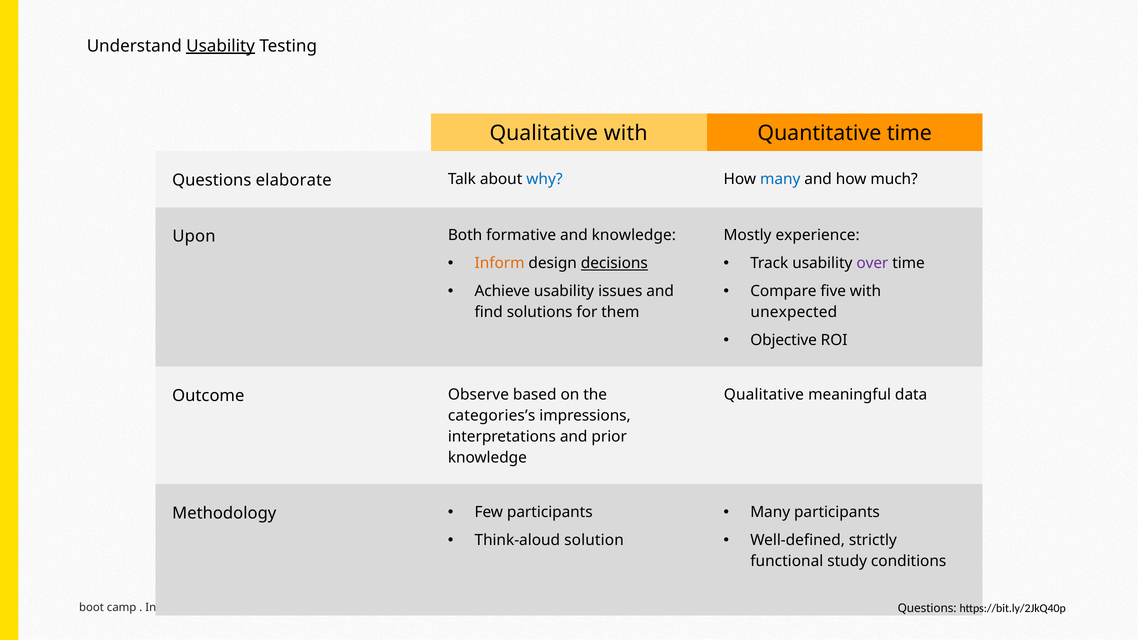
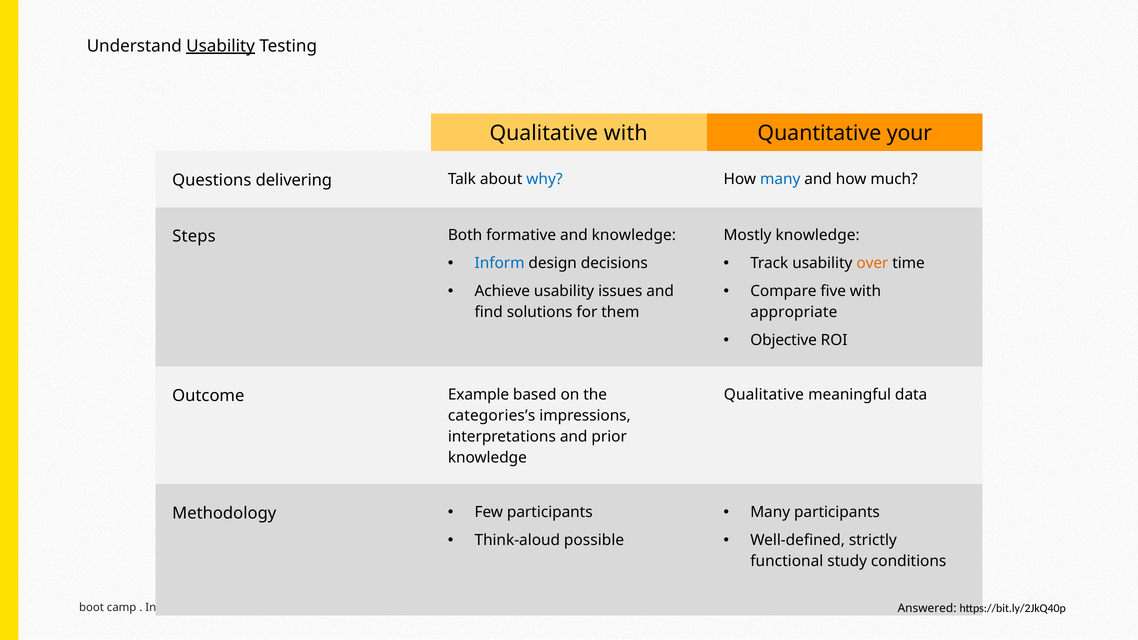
Quantitative time: time -> your (909, 133)
elaborate: elaborate -> delivering (294, 180)
Mostly experience: experience -> knowledge (818, 235)
Upon: Upon -> Steps (194, 236)
Inform colour: orange -> blue (500, 263)
decisions underline: present -> none (614, 263)
over colour: purple -> orange (872, 263)
unexpected: unexpected -> appropriate (794, 312)
Observe: Observe -> Example (479, 395)
solution: solution -> possible (594, 540)
Questions: Questions -> Answered (927, 608)
